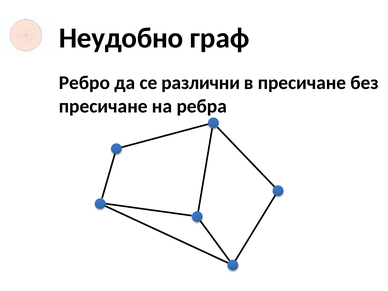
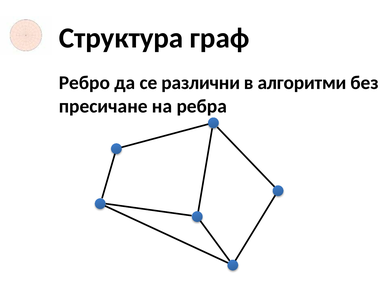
Неудобно: Неудобно -> Структура (121, 38)
в пресичане: пресичане -> алгоритми (302, 83)
